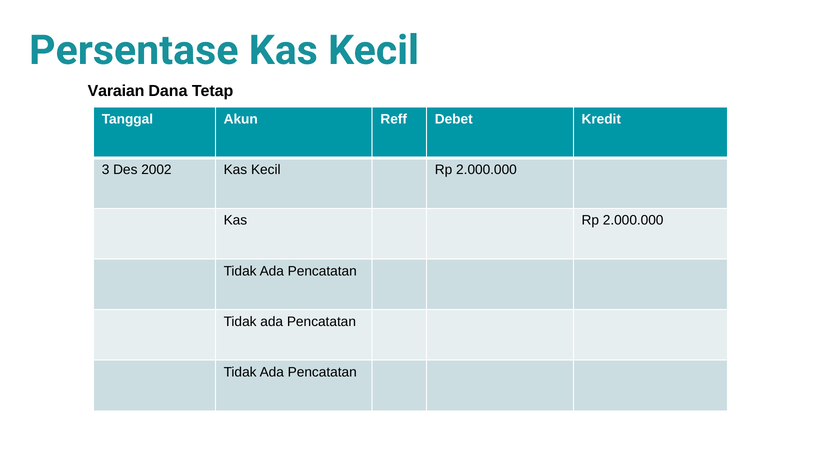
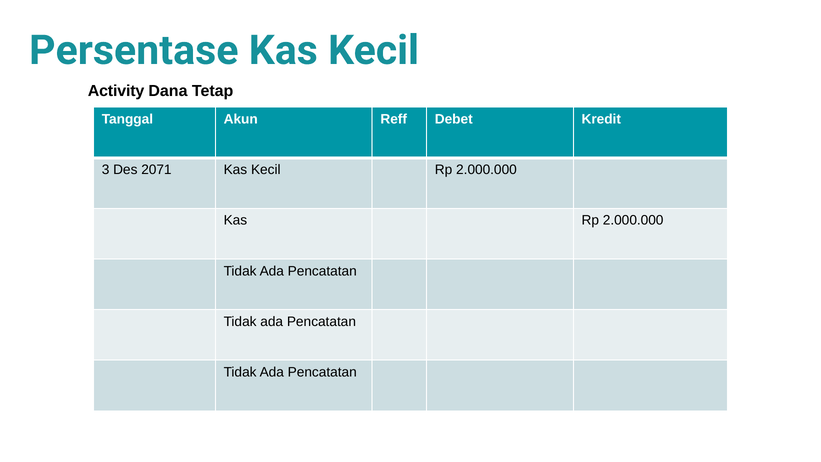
Varaian: Varaian -> Activity (116, 91)
2002: 2002 -> 2071 (156, 170)
